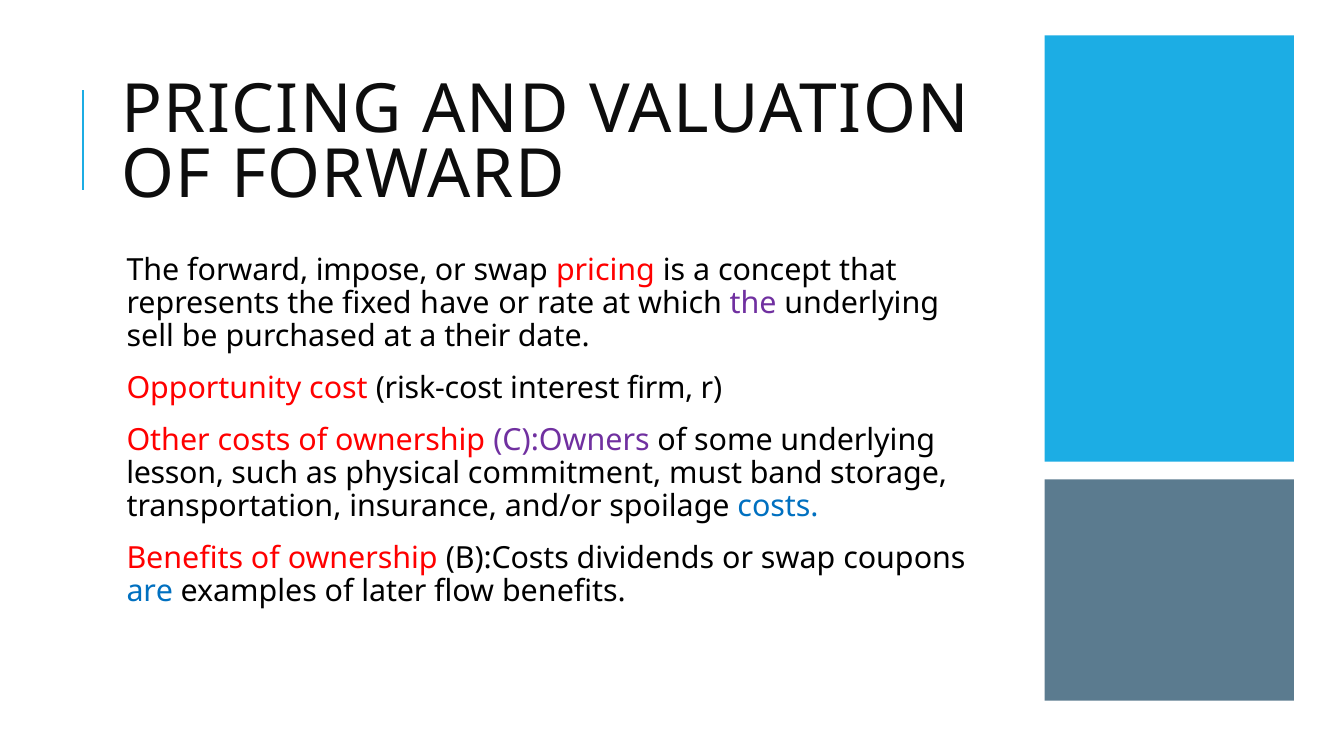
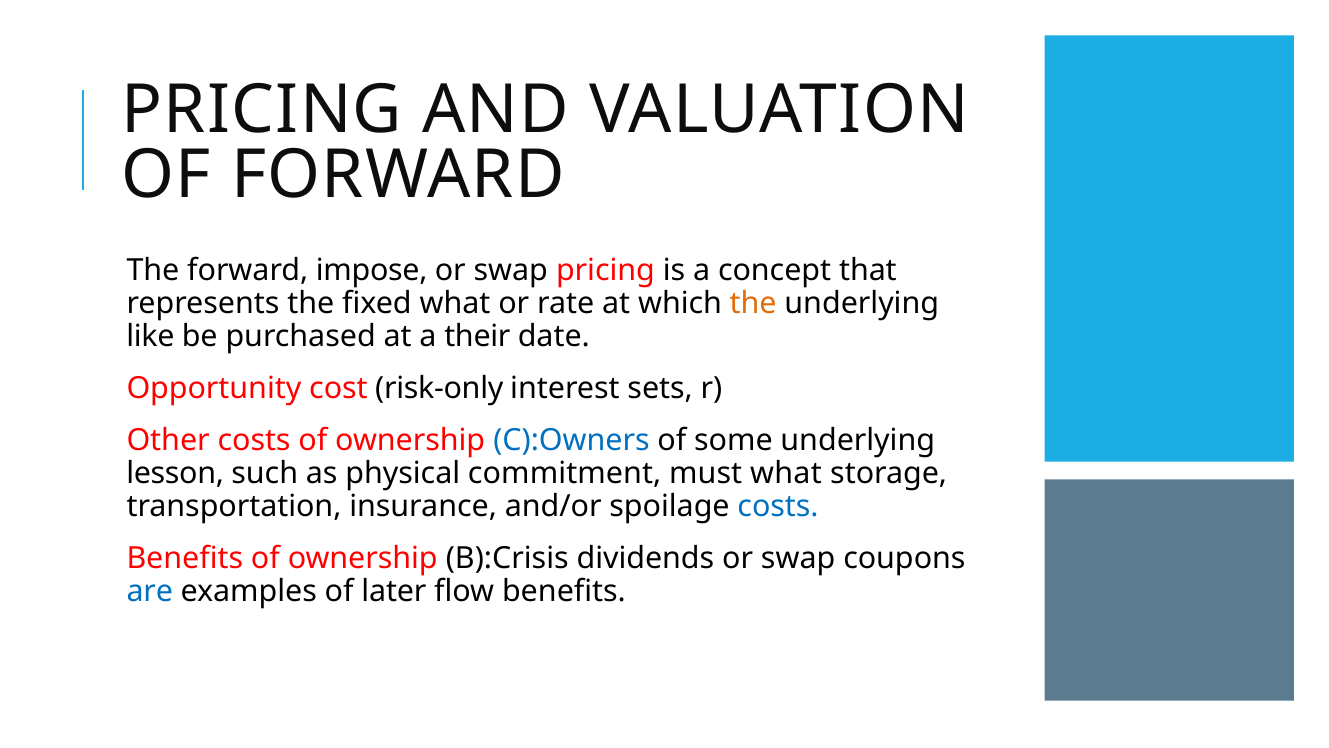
fixed have: have -> what (455, 303)
the colour: purple -> orange (753, 303)
sell: sell -> like (150, 336)
risk-cost: risk-cost -> risk-only (439, 388)
firm: firm -> sets (660, 388)
C):Owners colour: purple -> blue (572, 441)
must band: band -> what (786, 473)
B):Costs: B):Costs -> B):Crisis (507, 558)
